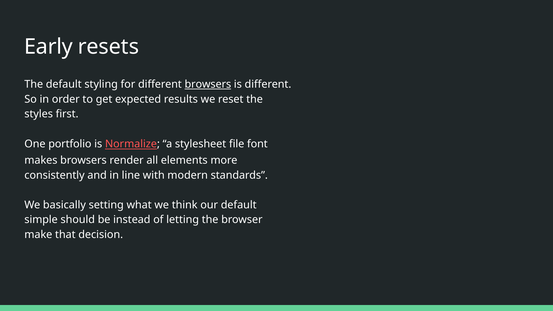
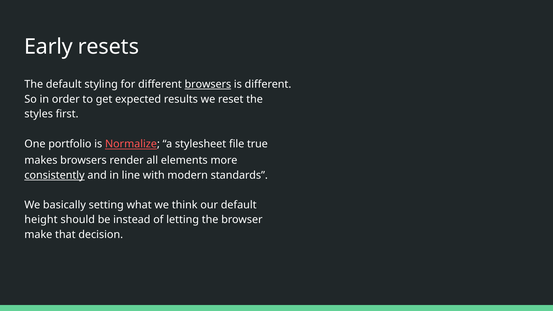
font: font -> true (257, 144)
consistently underline: none -> present (54, 175)
simple: simple -> height (41, 220)
